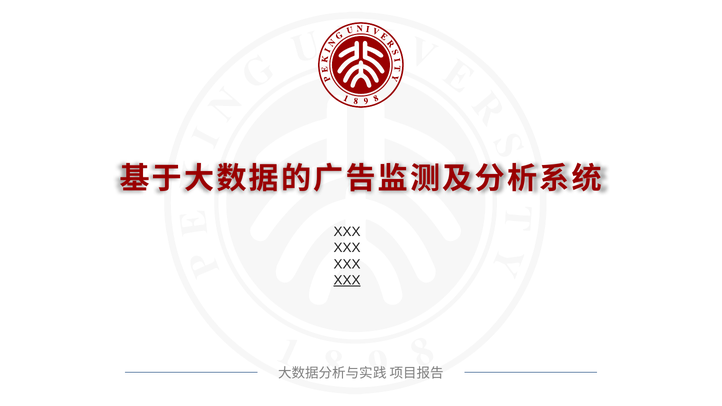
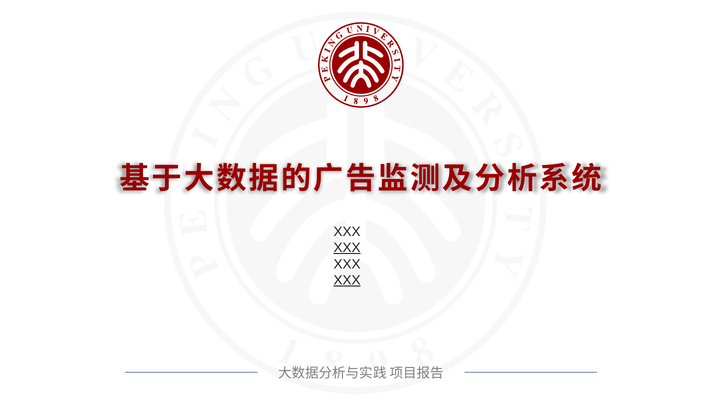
XXX underline: none -> present (347, 248)
